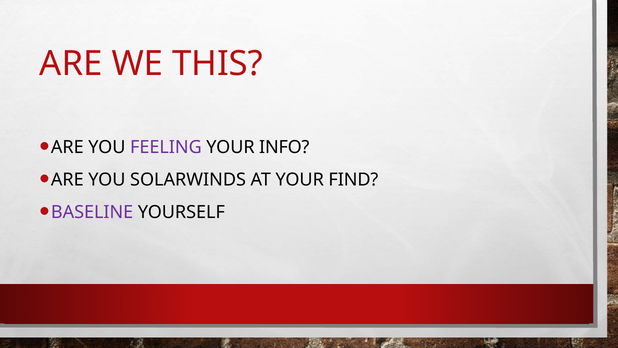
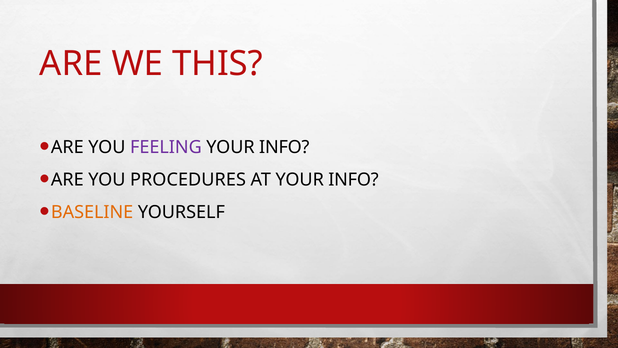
SOLARWINDS: SOLARWINDS -> PROCEDURES (188, 179)
AT YOUR FIND: FIND -> INFO (353, 179)
BASELINE colour: purple -> orange (92, 212)
